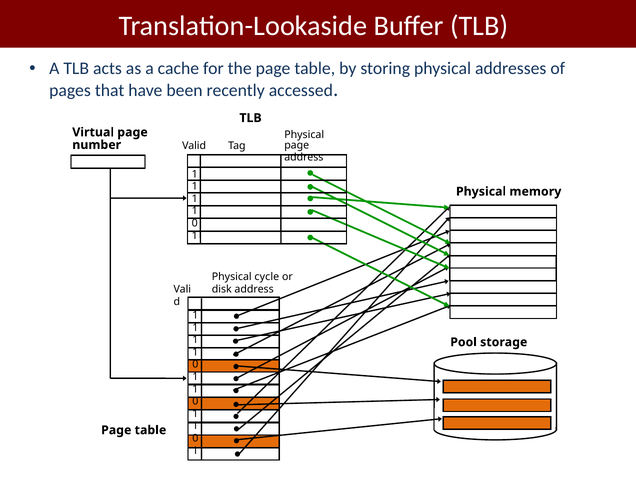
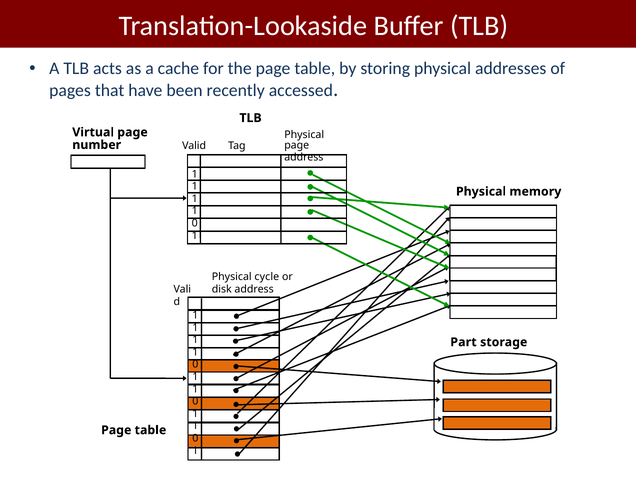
Pool: Pool -> Part (463, 342)
